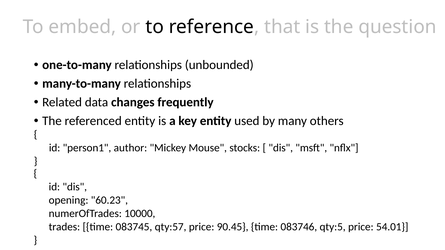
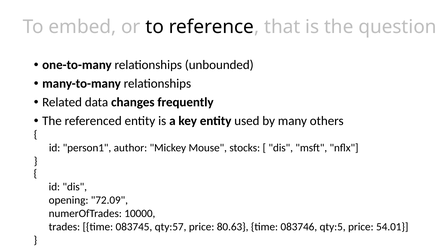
60.23: 60.23 -> 72.09 (109, 200)
90.45: 90.45 -> 80.63 (233, 227)
